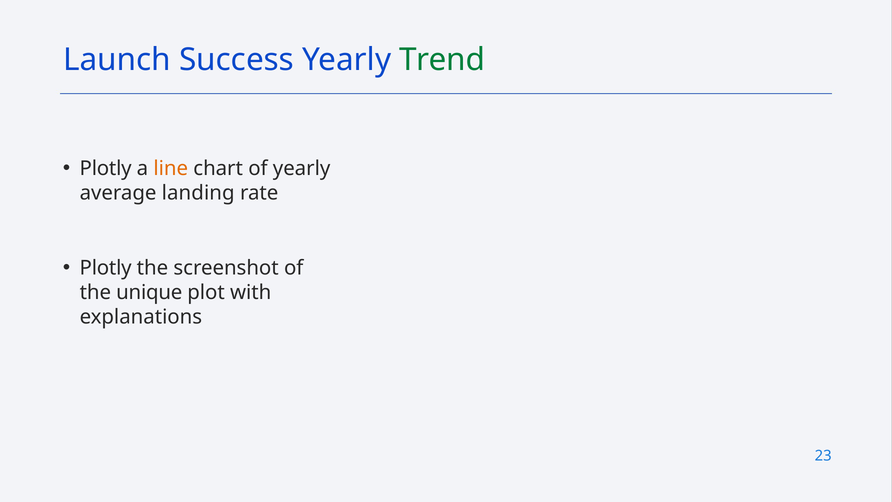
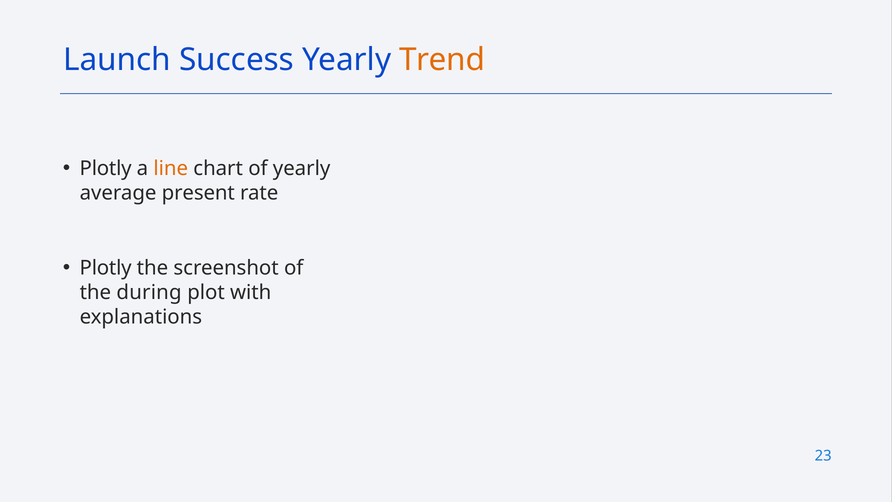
Trend colour: green -> orange (442, 60)
landing: landing -> present (198, 193)
unique: unique -> during (149, 292)
